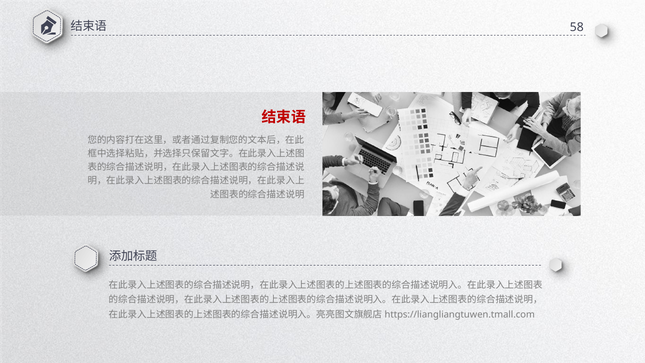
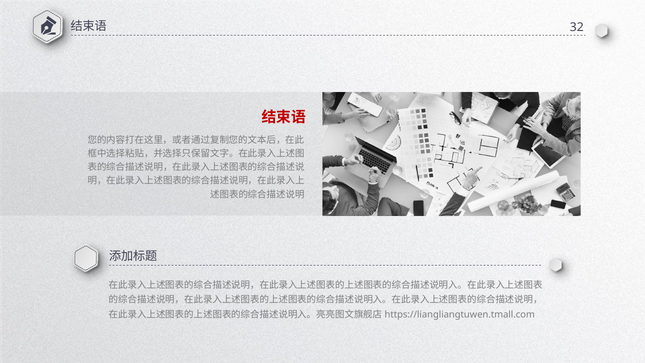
58: 58 -> 32 (577, 27)
